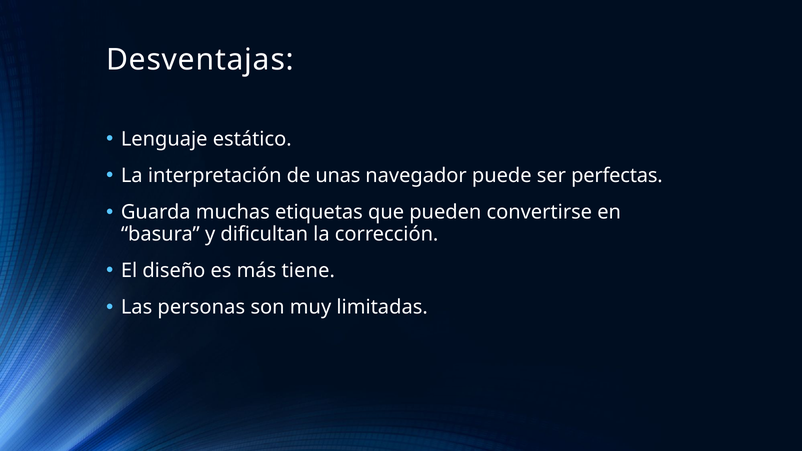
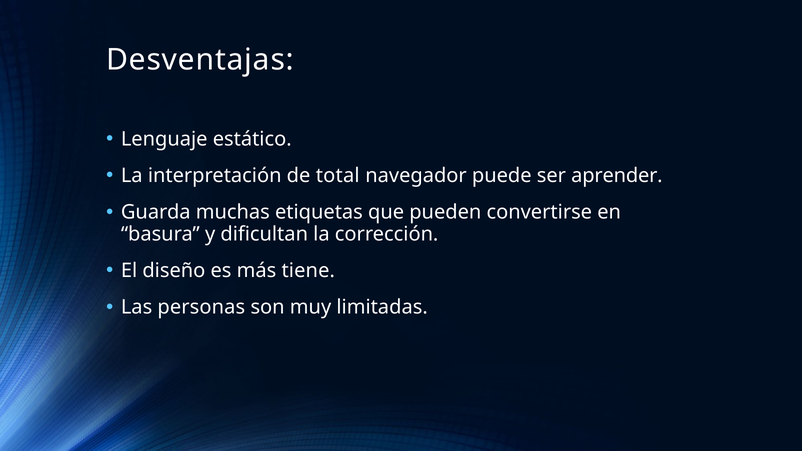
unas: unas -> total (338, 176)
perfectas: perfectas -> aprender (617, 176)
